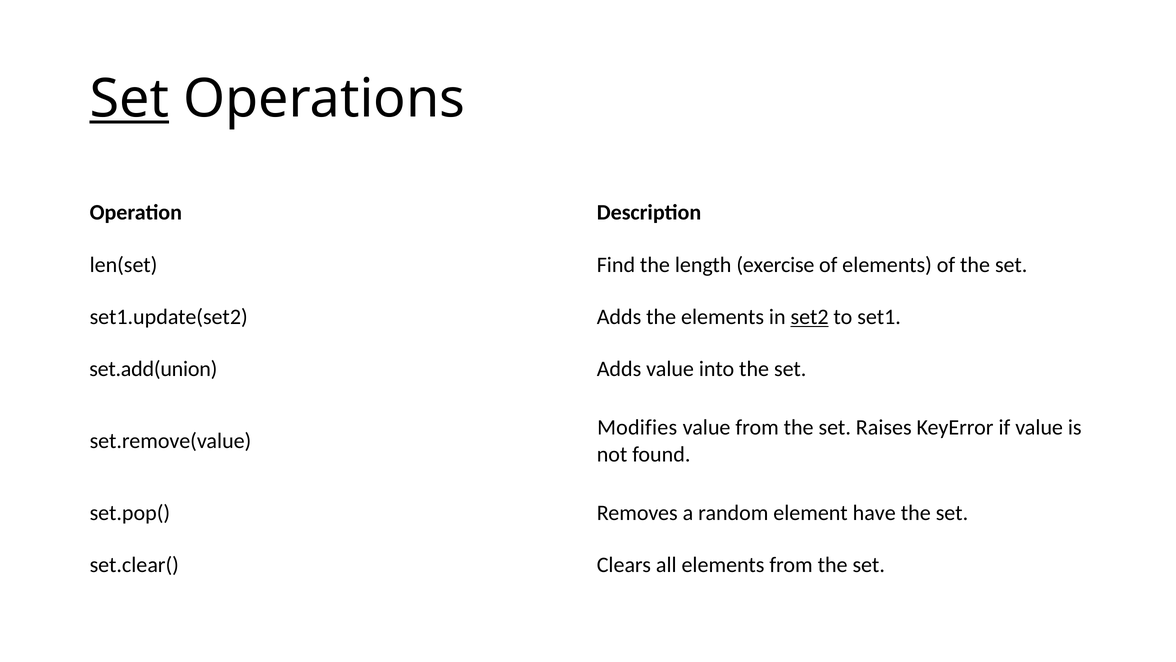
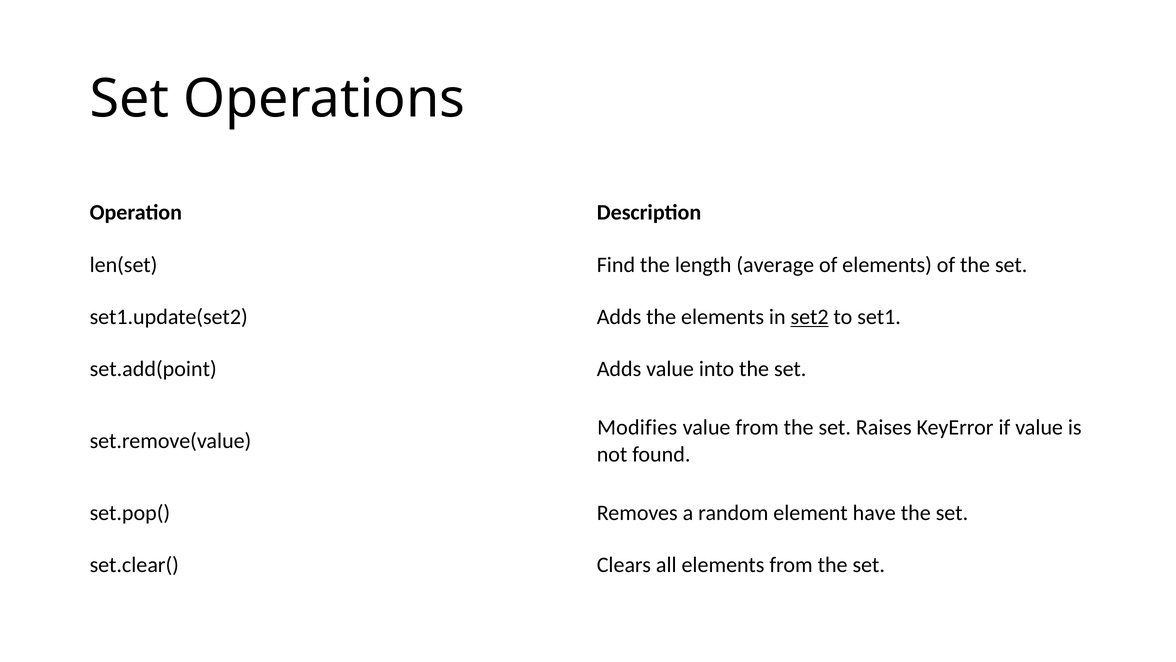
Set underline: present -> none (129, 99)
exercise: exercise -> average (775, 265)
set.add(union: set.add(union -> set.add(point (153, 369)
